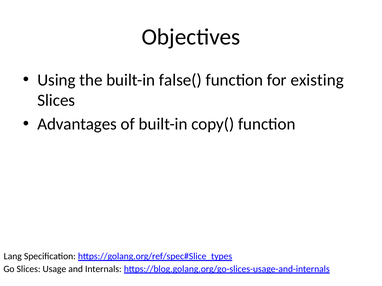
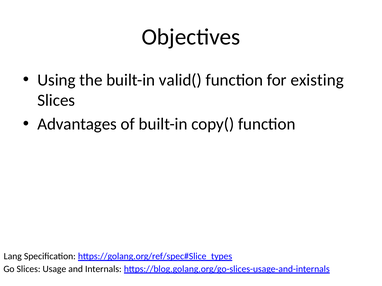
false(: false( -> valid( (180, 80)
